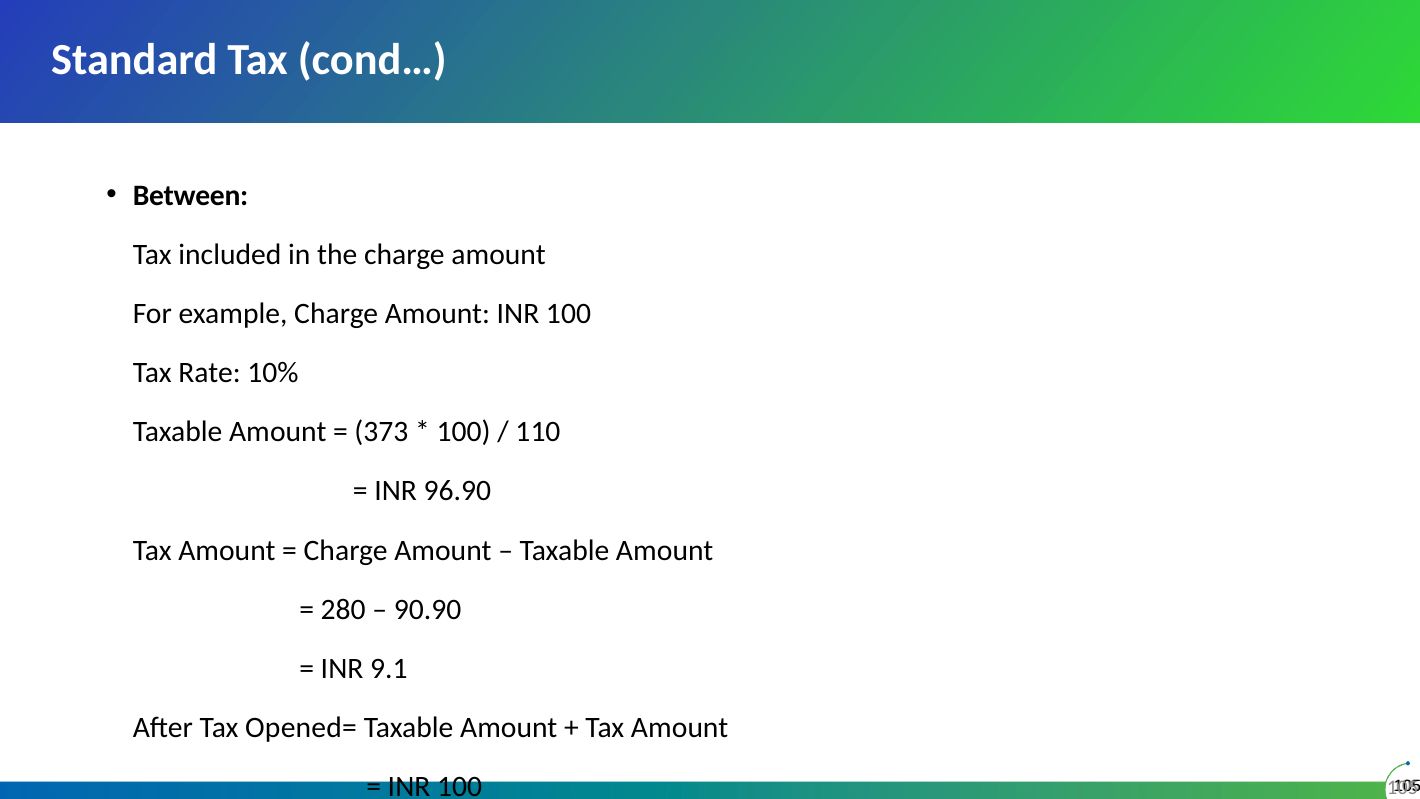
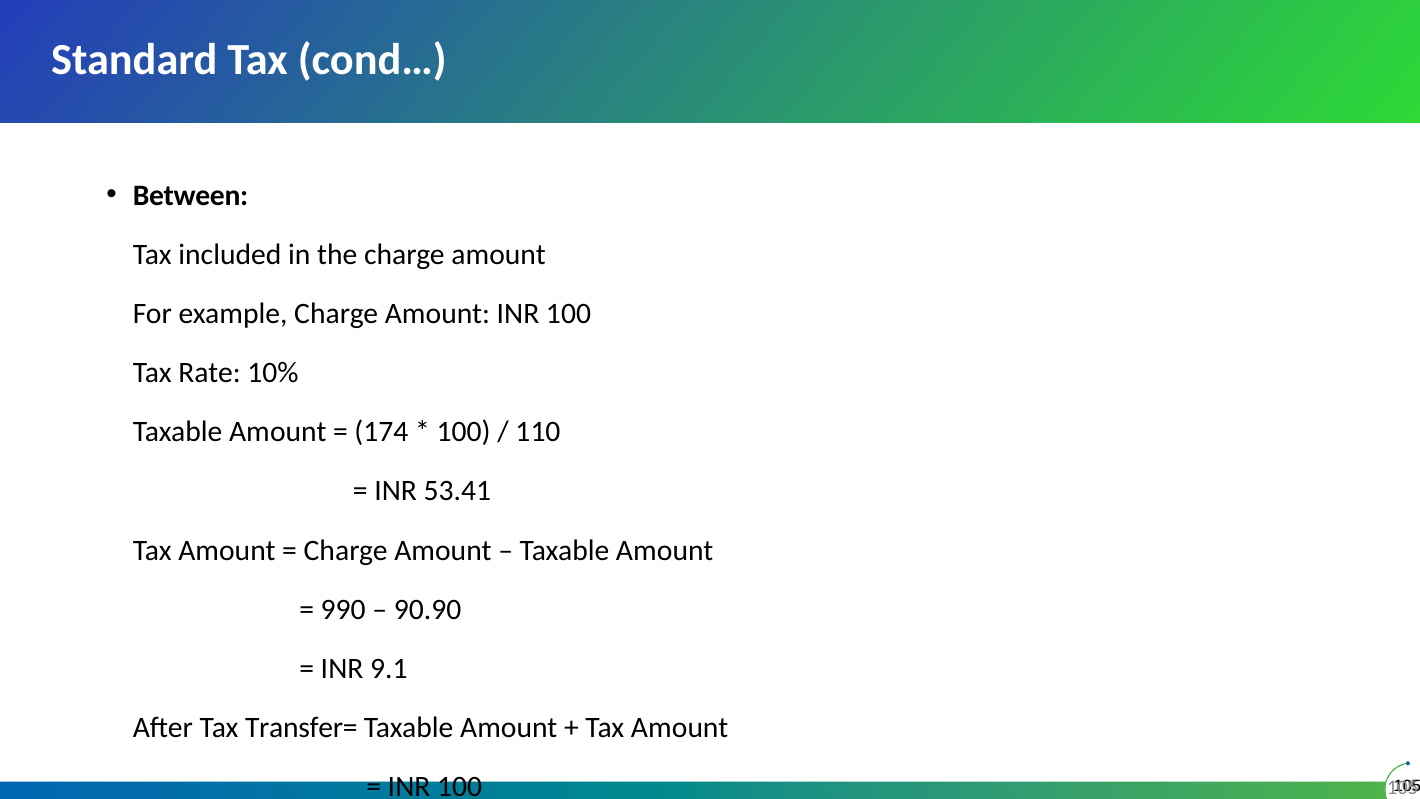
373: 373 -> 174 (381, 432)
96.90: 96.90 -> 53.41 (457, 491)
280: 280 -> 990 (343, 609)
Opened=: Opened= -> Transfer= (301, 728)
